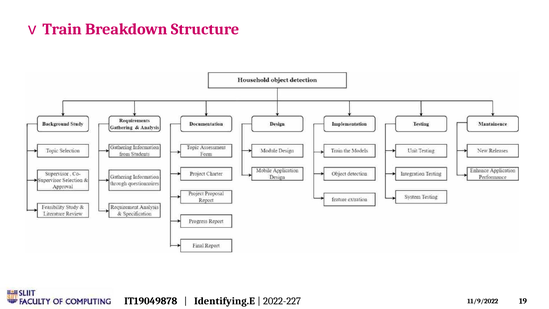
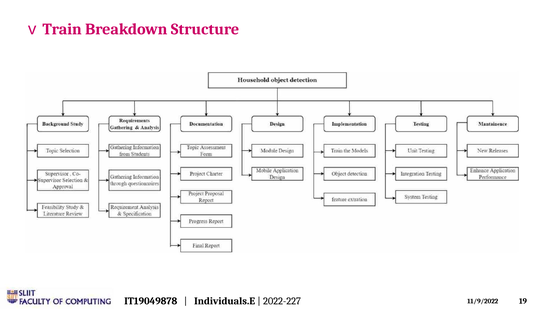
Identifying.E: Identifying.E -> Individuals.E (225, 301)
